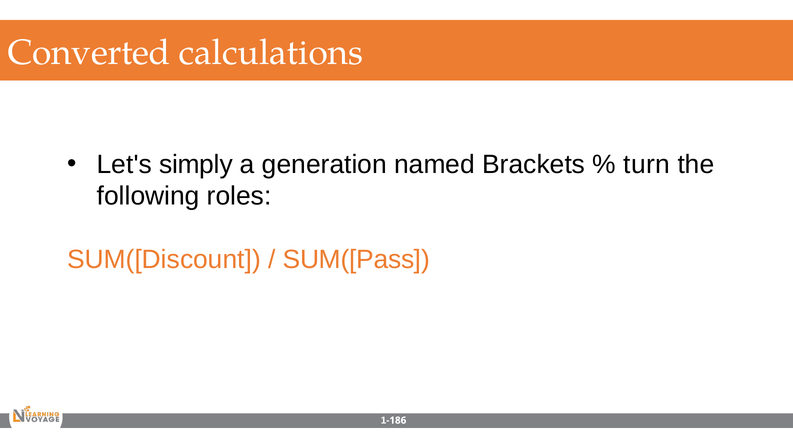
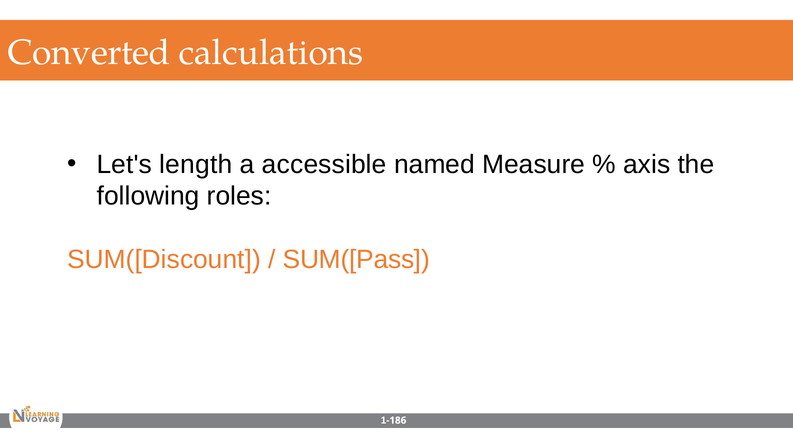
simply: simply -> length (196, 164)
generation: generation -> accessible (324, 164)
Brackets: Brackets -> Measure (534, 164)
turn: turn -> axis (647, 164)
